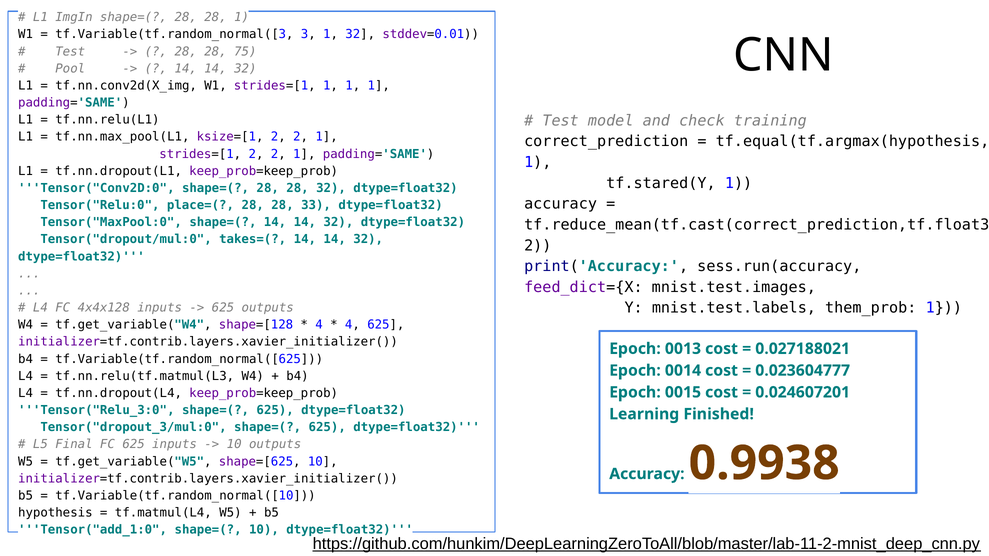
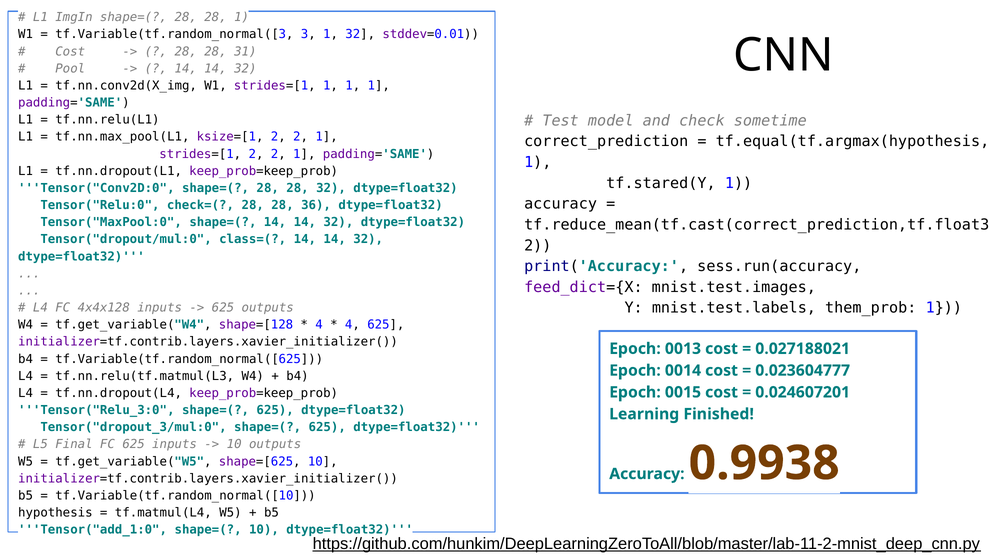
Test: Test -> Cost (70, 51)
75: 75 -> 31 (245, 51)
training: training -> sometime (770, 121)
place=(: place=( -> check=( (200, 205)
33: 33 -> 36 (316, 205)
takes=(: takes=( -> class=( (253, 240)
